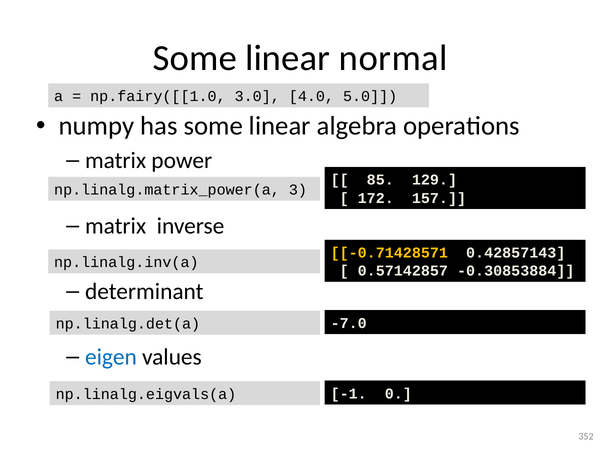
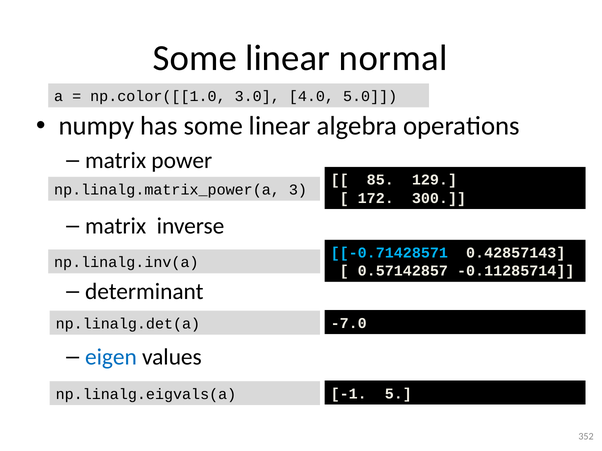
np.fairy([[1.0: np.fairy([[1.0 -> np.color([[1.0 (158, 97)
157: 157 -> 300 (439, 198)
-0.71428571 colour: yellow -> light blue (389, 253)
-0.30853884: -0.30853884 -> -0.11285714 (516, 271)
0: 0 -> 5 (398, 394)
